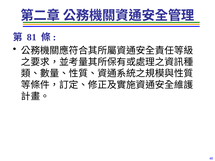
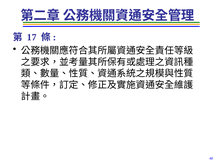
81: 81 -> 17 (32, 37)
